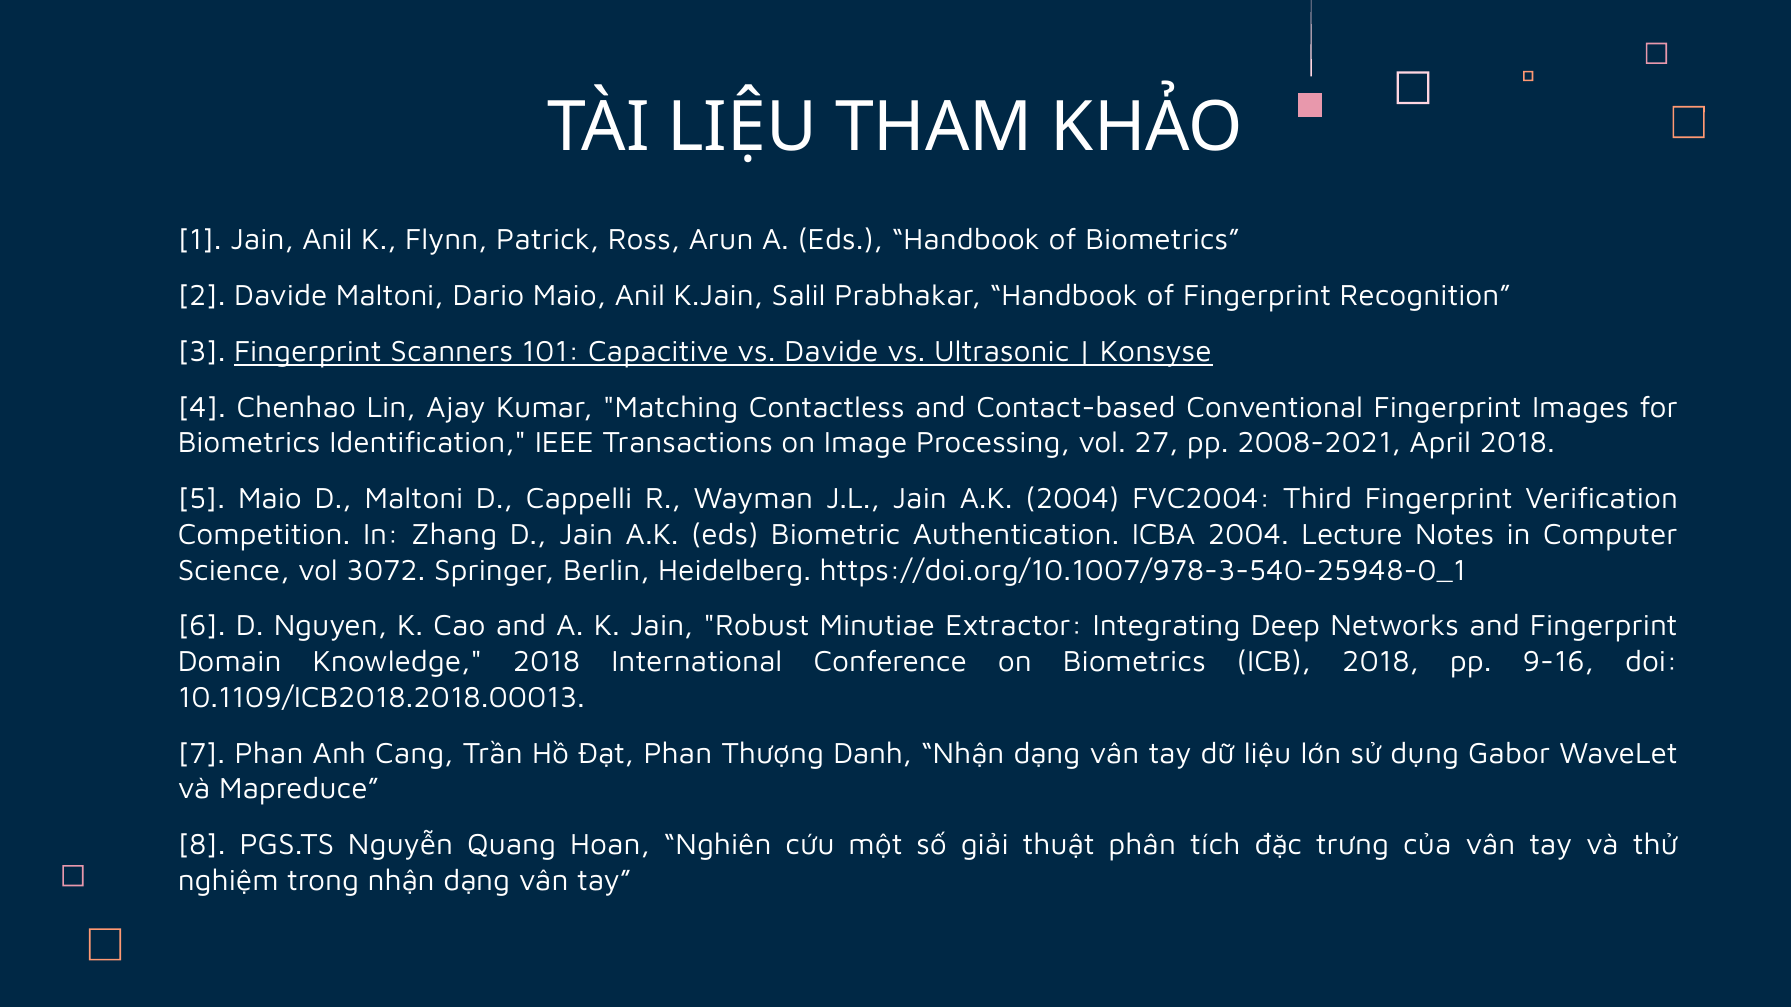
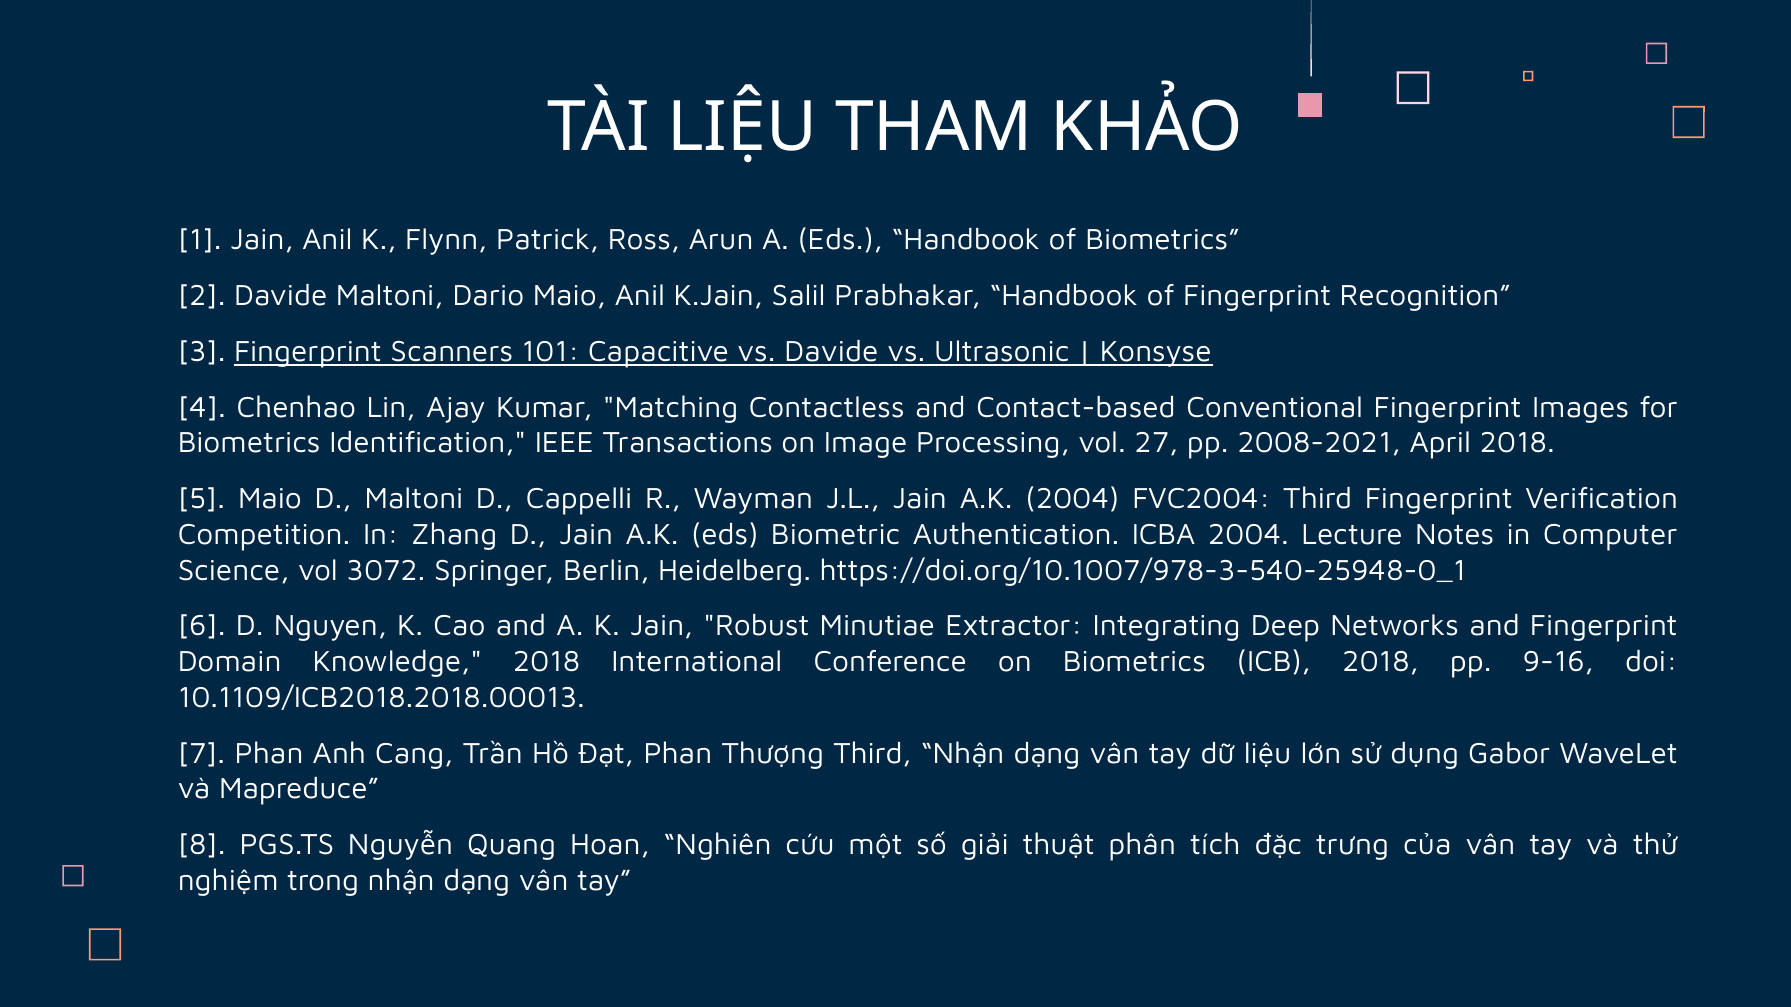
Thượng Danh: Danh -> Third (873, 754)
